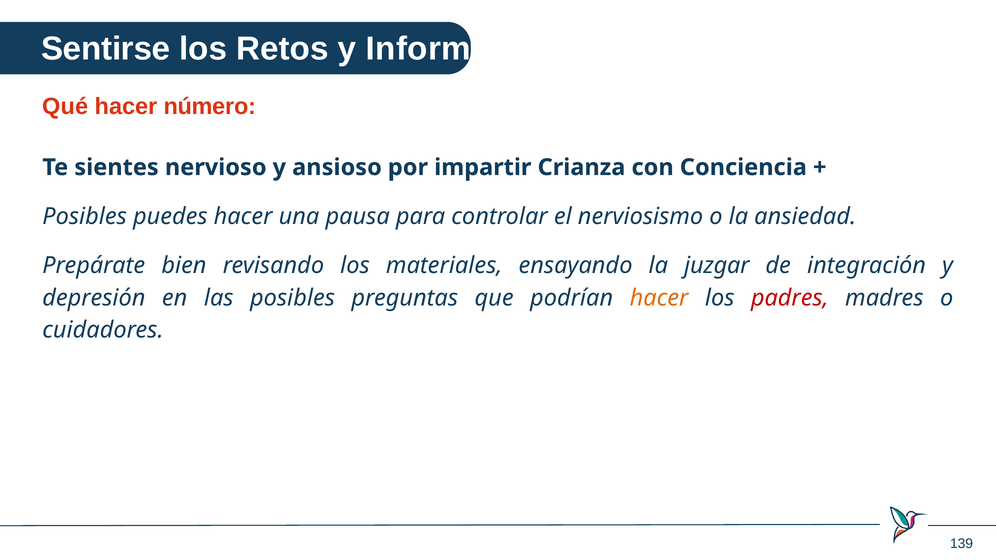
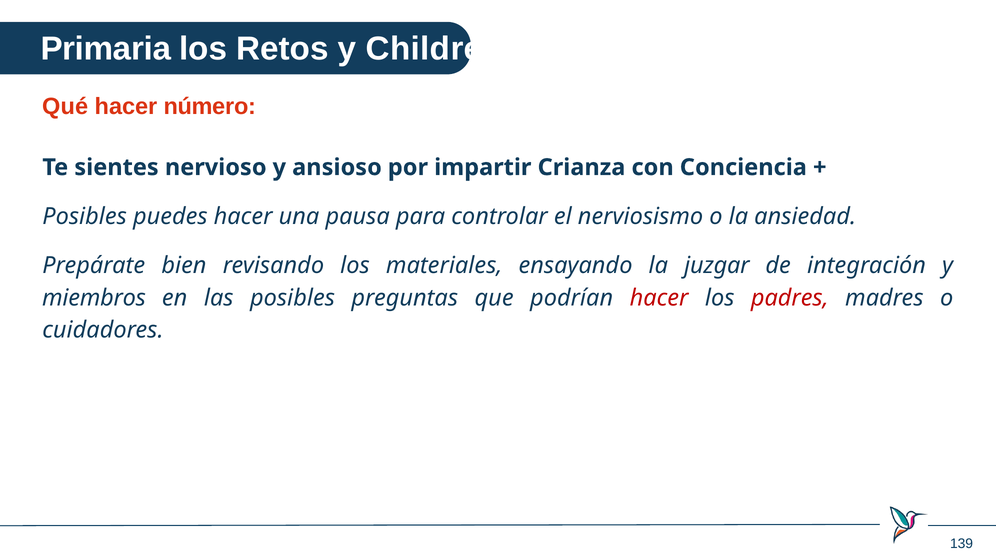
Sentirse: Sentirse -> Primaria (106, 49)
Informar: Informar -> Children (434, 49)
depresión: depresión -> miembros (94, 298)
hacer colour: orange -> red (659, 298)
